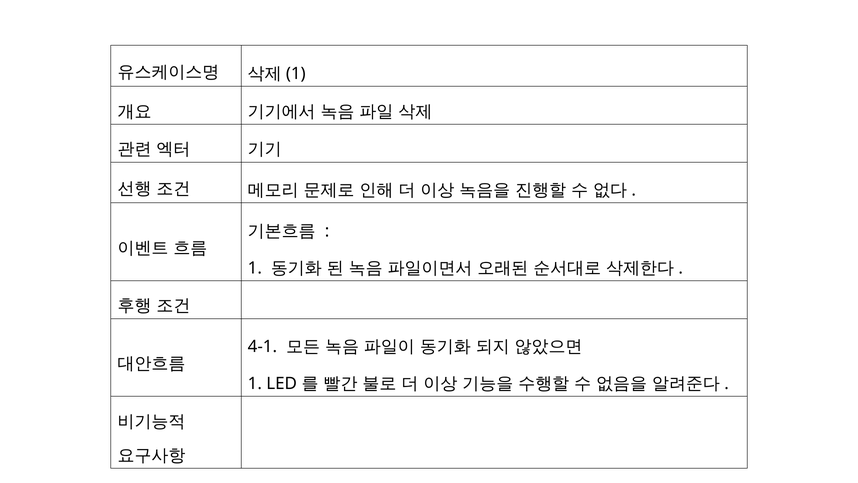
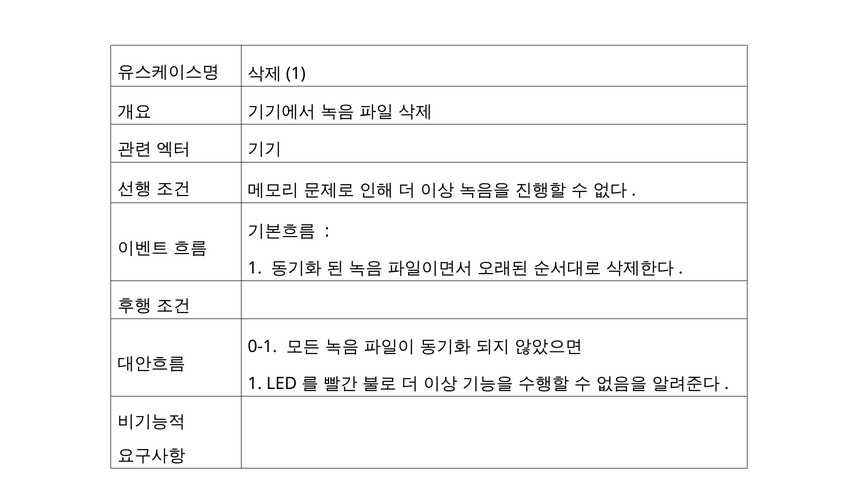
4-1: 4-1 -> 0-1 (262, 346)
